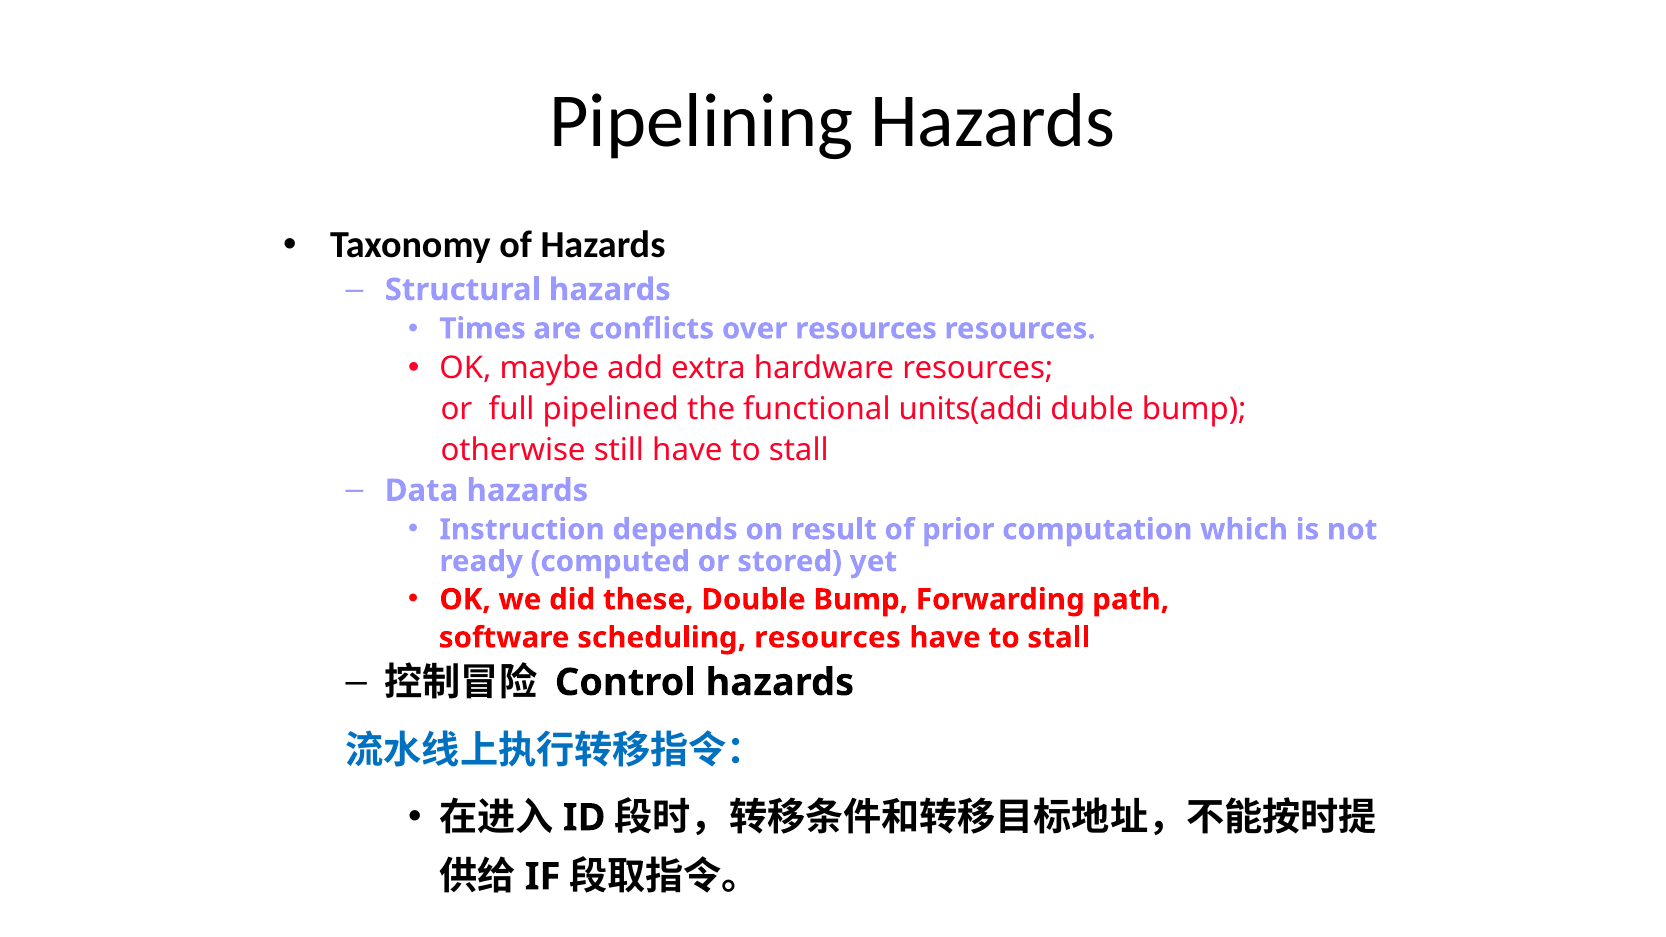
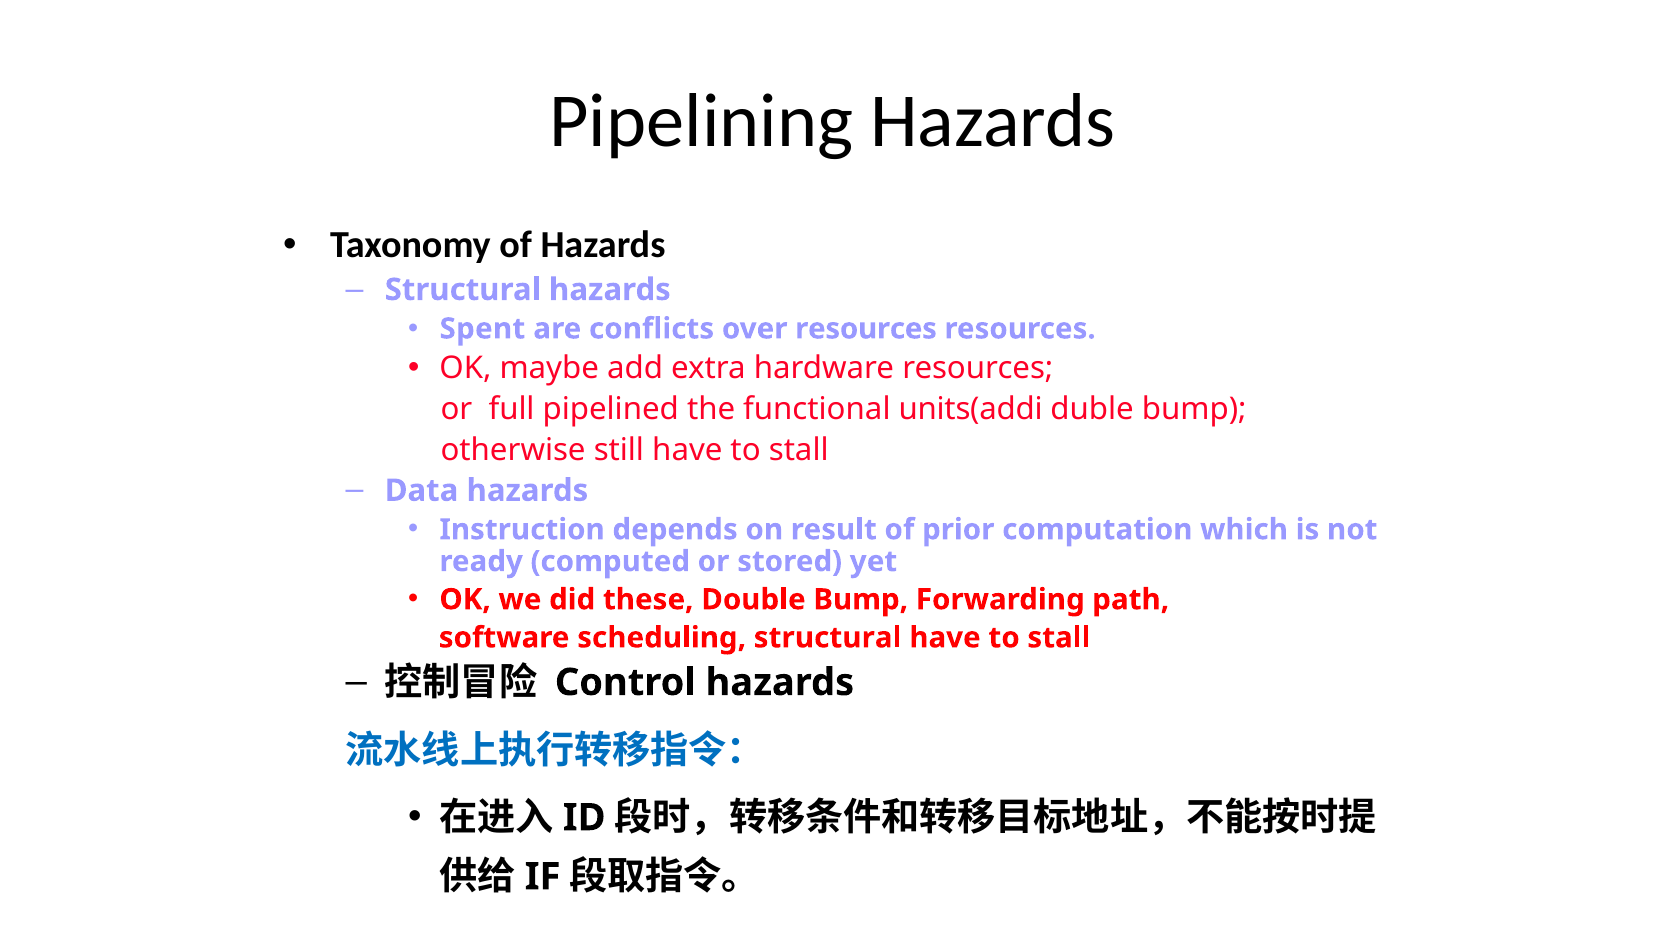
Times: Times -> Spent (482, 329)
scheduling resources: resources -> structural (828, 638)
